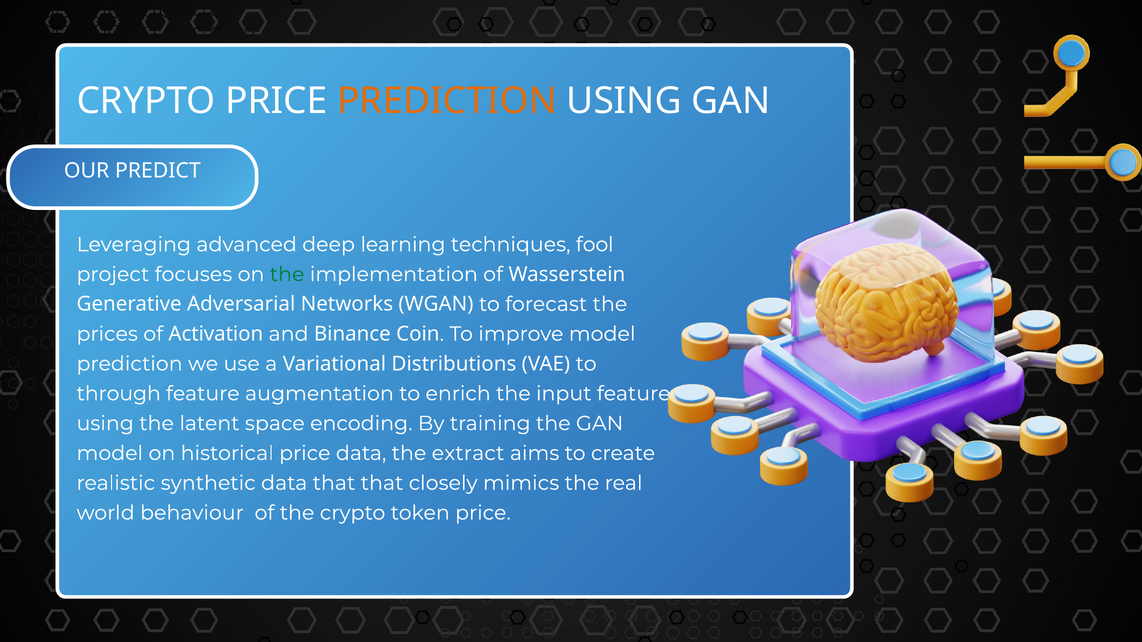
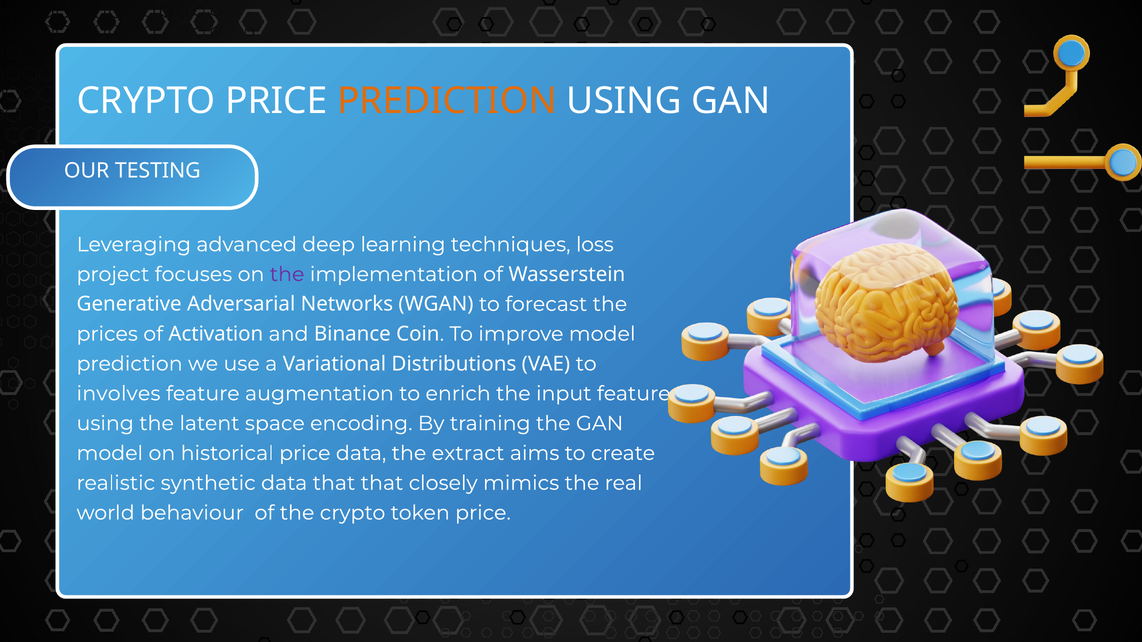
PREDICT: PREDICT -> TESTING (158, 171)
fool: fool -> loss (595, 245)
the colour: green -> purple (287, 274)
through: through -> involves (119, 394)
